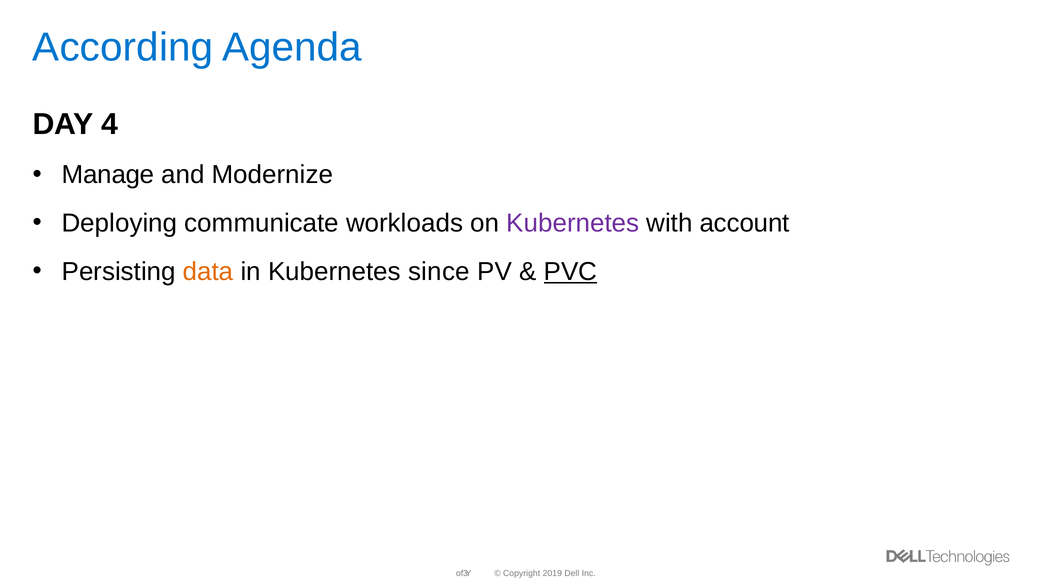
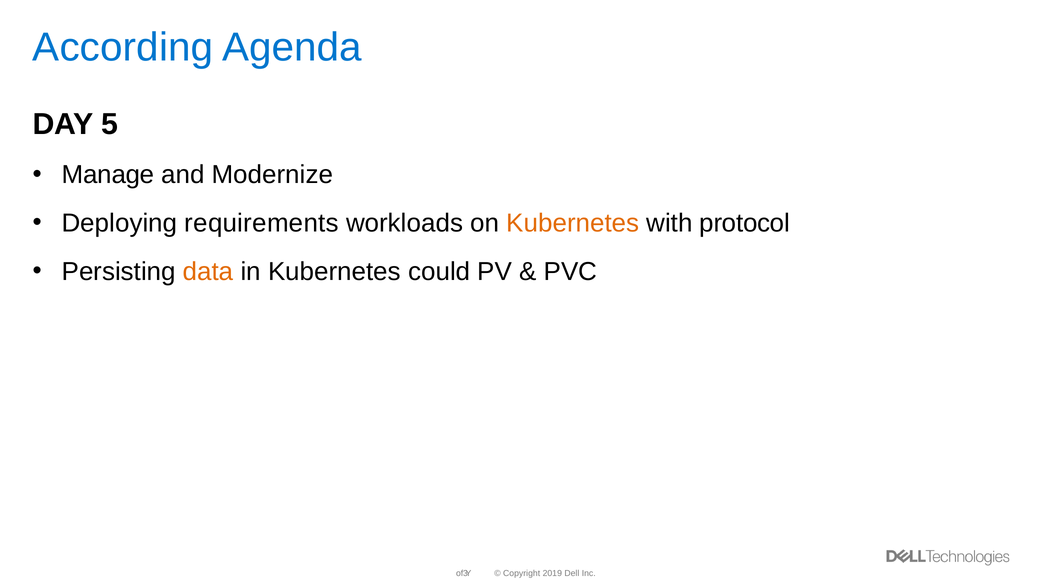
4: 4 -> 5 (110, 124)
communicate: communicate -> requirements (262, 223)
Kubernetes colour: purple -> orange (573, 223)
account: account -> protocol (745, 223)
since: since -> could (439, 272)
PVC underline: present -> none (570, 272)
